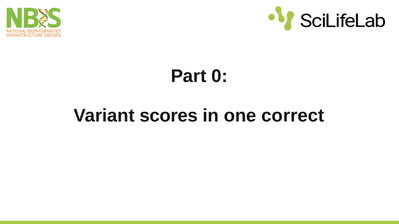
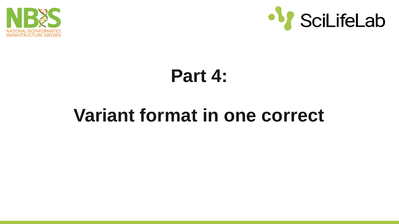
0: 0 -> 4 (220, 76)
scores: scores -> format (169, 116)
